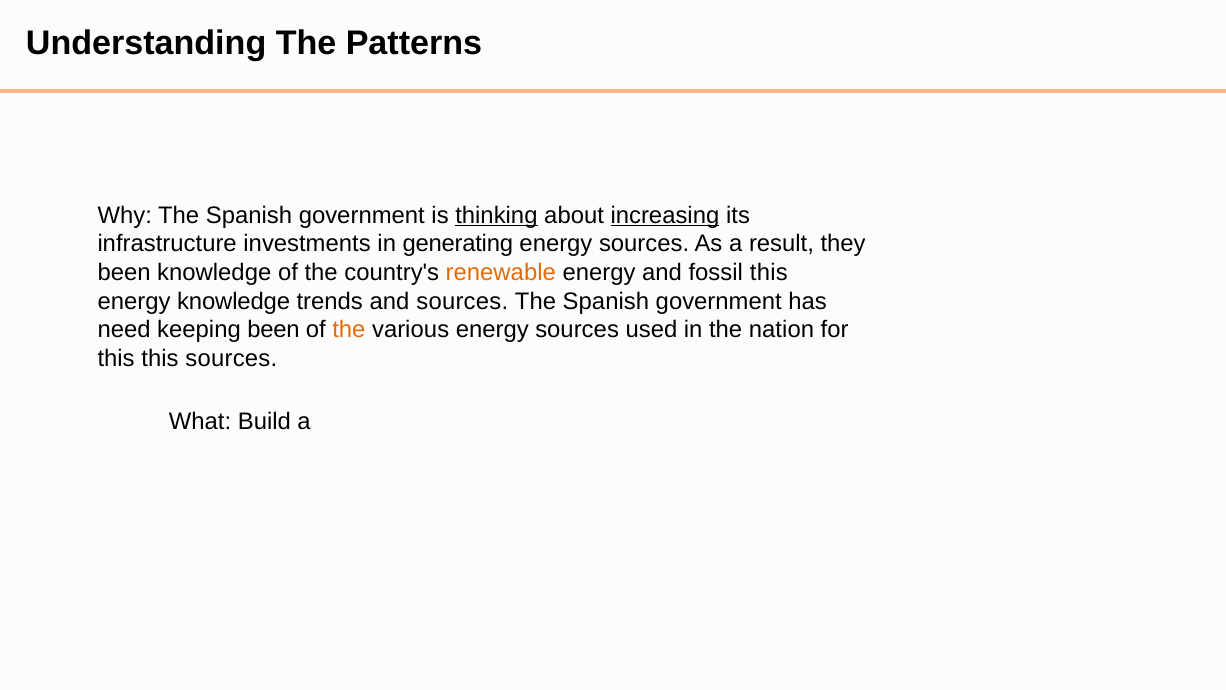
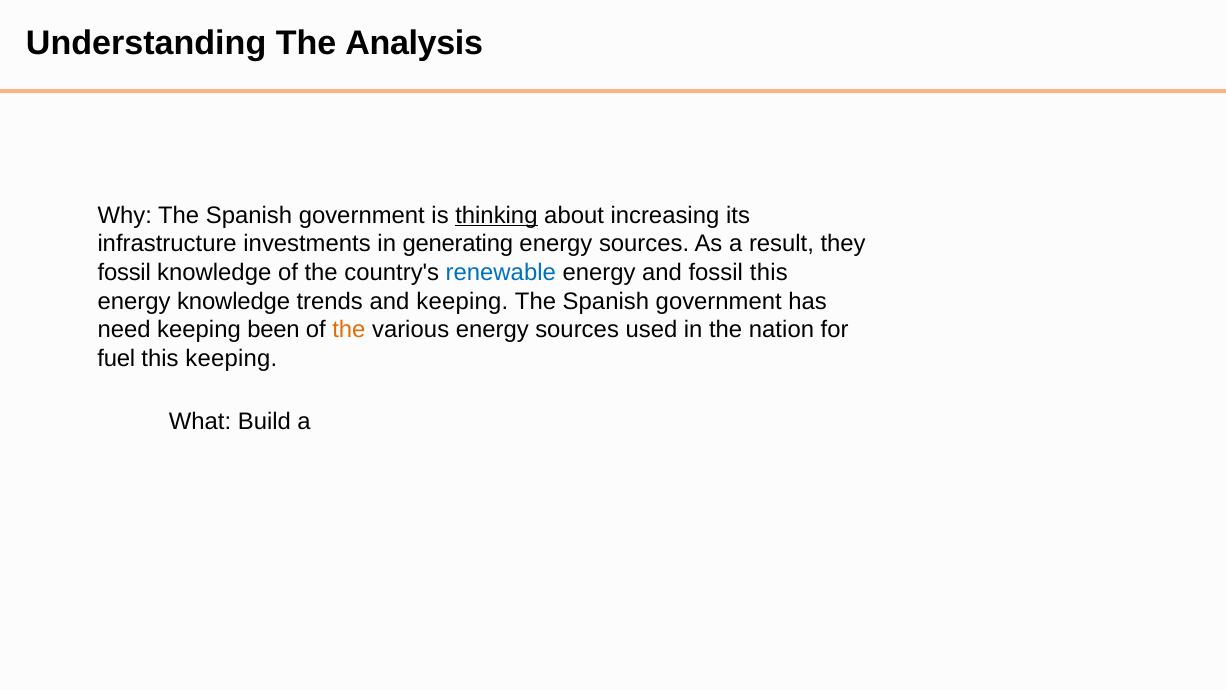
Patterns: Patterns -> Analysis (414, 43)
increasing underline: present -> none (665, 215)
been: been -> fossil (124, 272)
renewable colour: orange -> blue (501, 272)
and sources: sources -> keeping (462, 301)
this: this -> fuel (116, 358)
this sources: sources -> keeping (231, 358)
